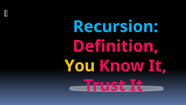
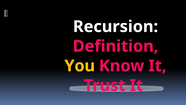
Recursion colour: light blue -> white (116, 27)
